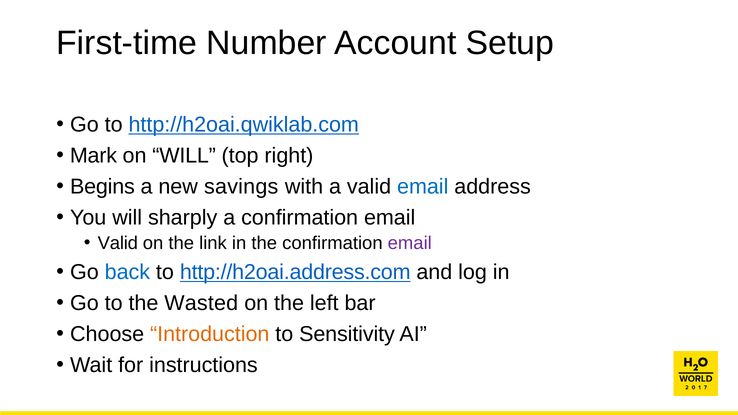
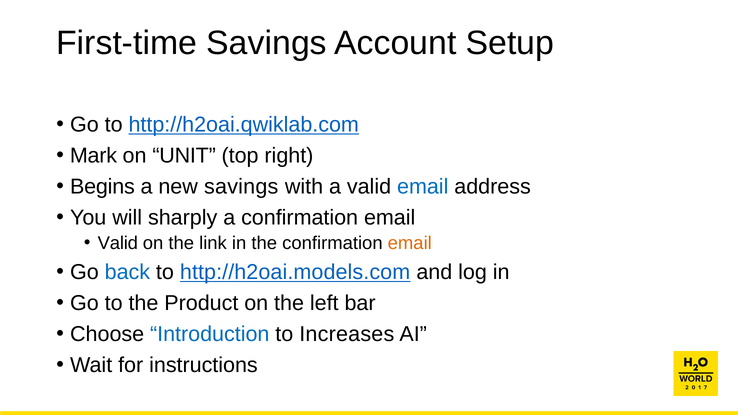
First-time Number: Number -> Savings (267, 43)
on WILL: WILL -> UNIT (184, 156)
email colour: purple -> orange (410, 243)
http://h2oai.address.com: http://h2oai.address.com -> http://h2oai.models.com (295, 272)
Wasted: Wasted -> Product (201, 303)
Introduction colour: orange -> blue (210, 334)
Sensitivity: Sensitivity -> Increases (347, 334)
